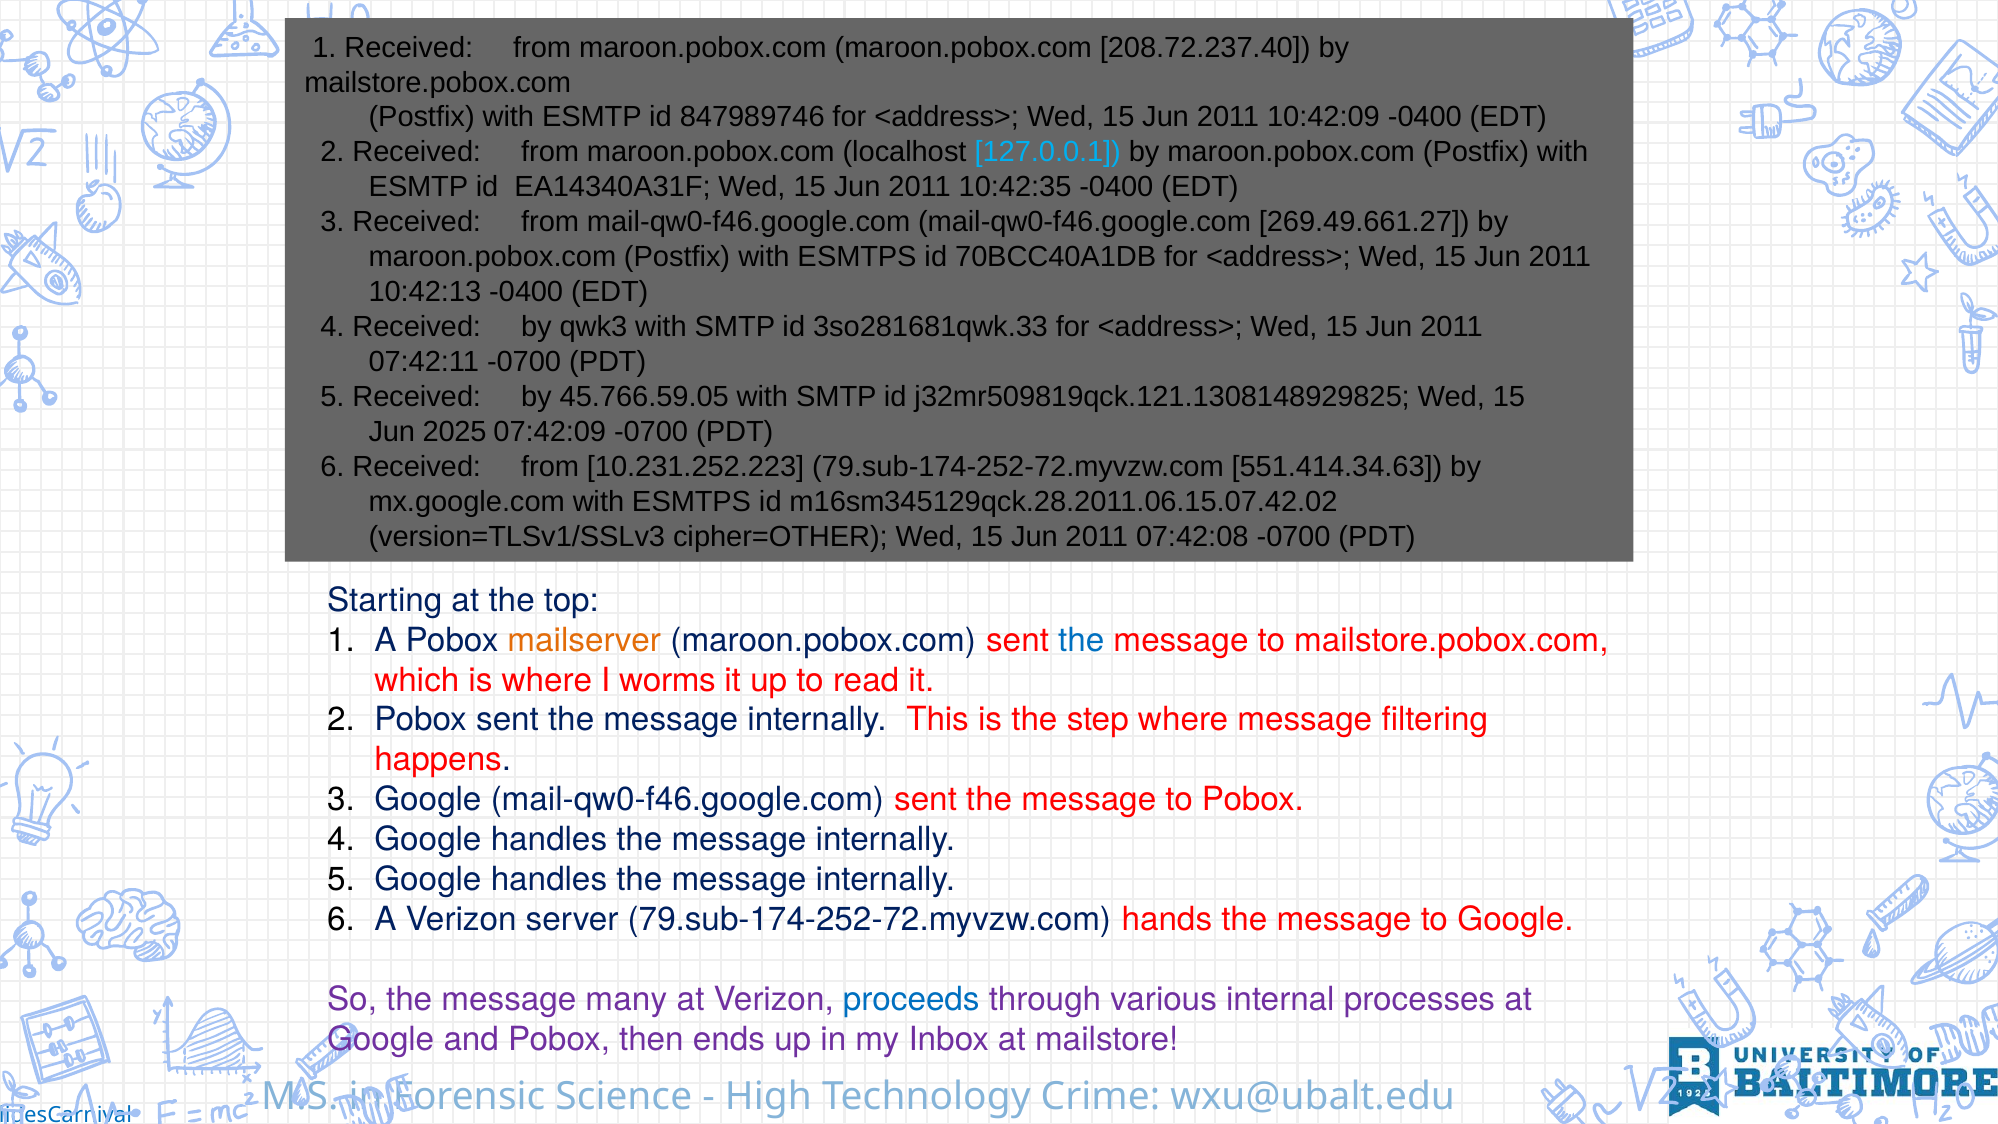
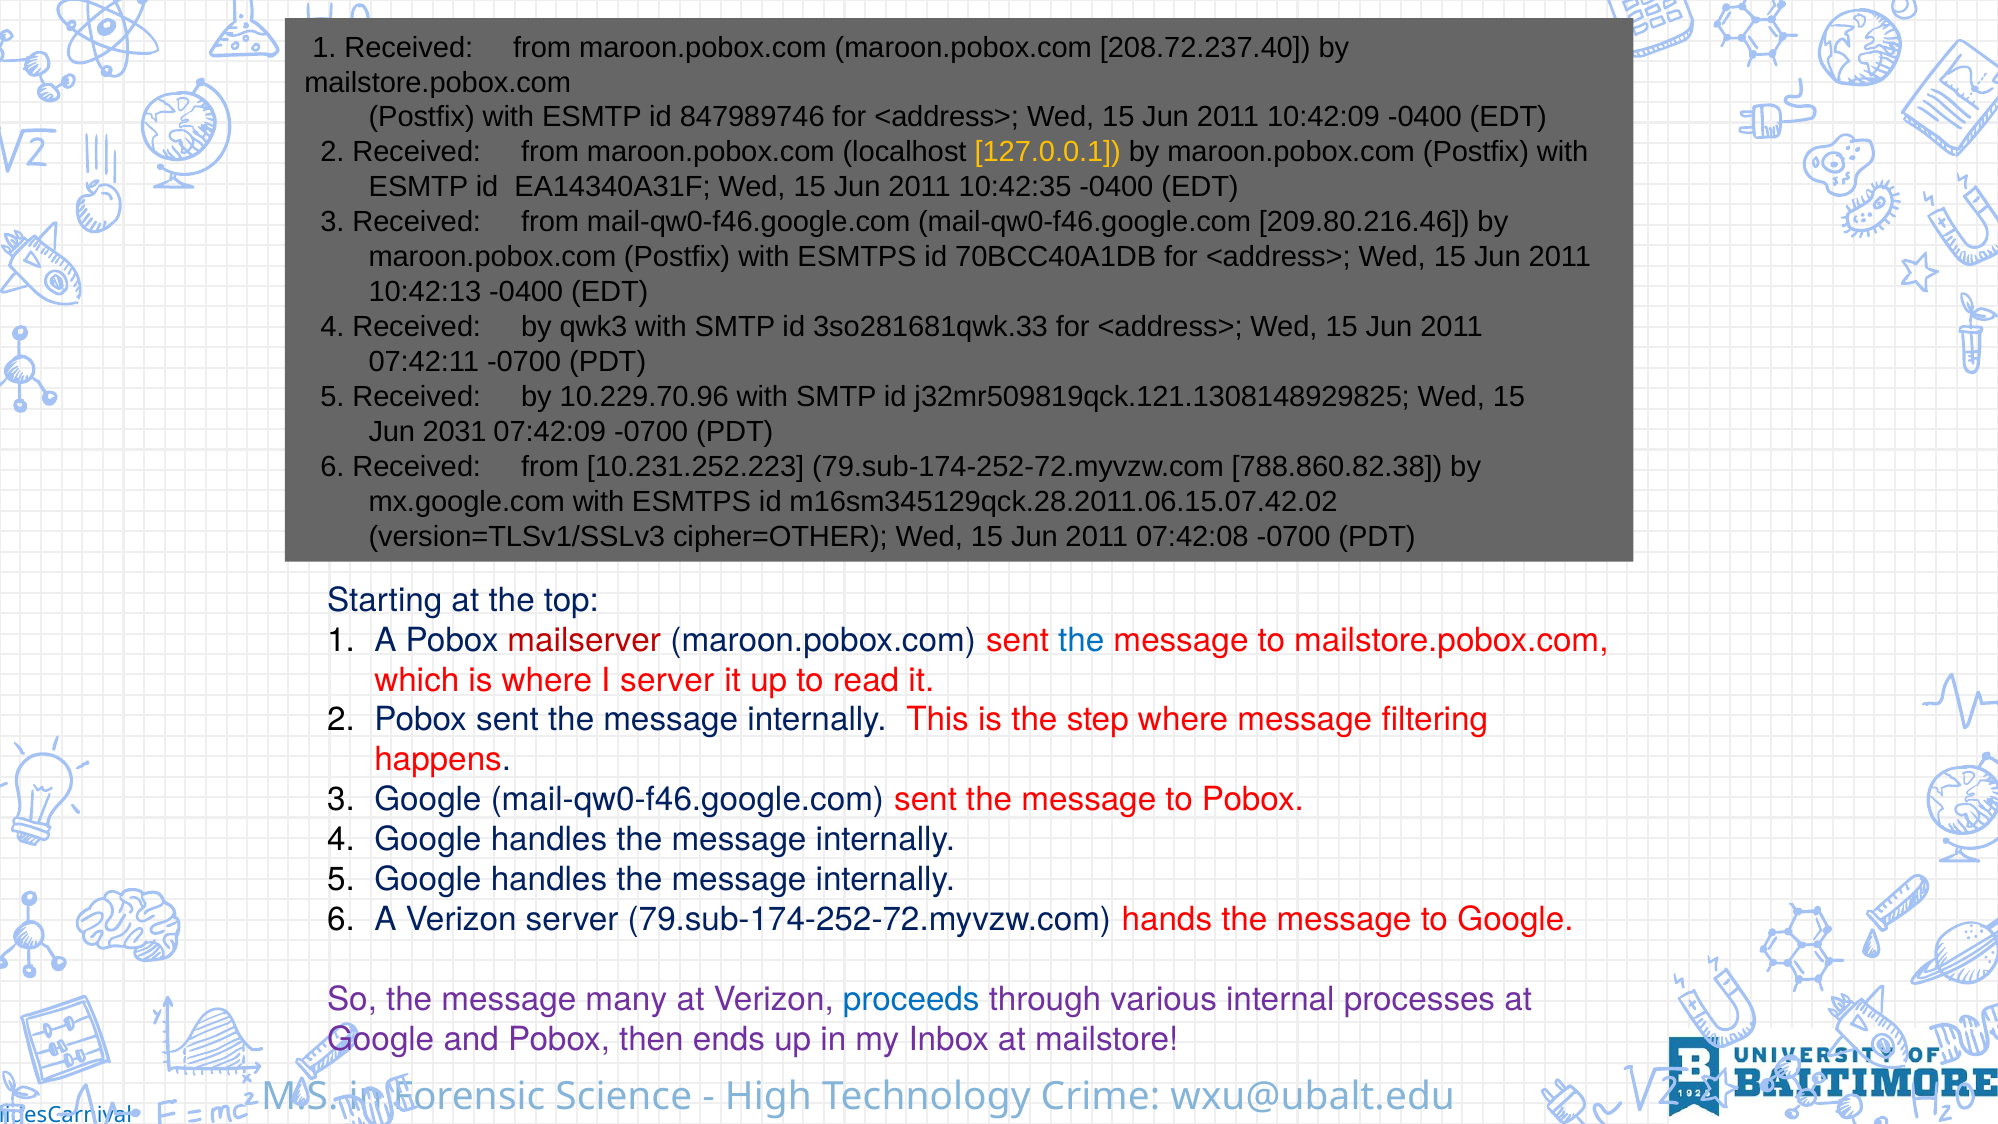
127.0.0.1 colour: light blue -> yellow (1048, 152)
269.49.661.27: 269.49.661.27 -> 209.80.216.46 (1364, 222)
45.766.59.05: 45.766.59.05 -> 10.229.70.96 (644, 397)
2025: 2025 -> 2031 (455, 432)
551.414.34.63: 551.414.34.63 -> 788.860.82.38 (1337, 467)
mailserver colour: orange -> red (584, 640)
I worms: worms -> server (667, 680)
